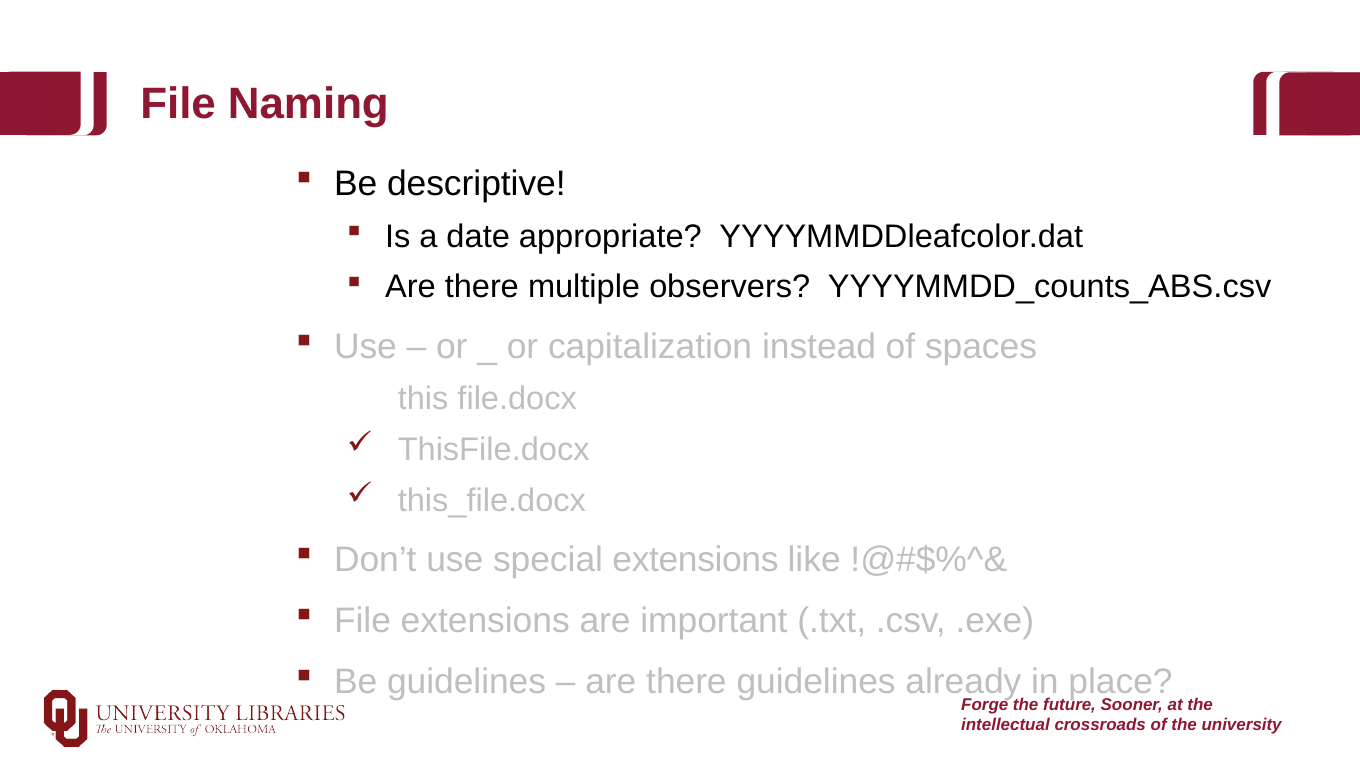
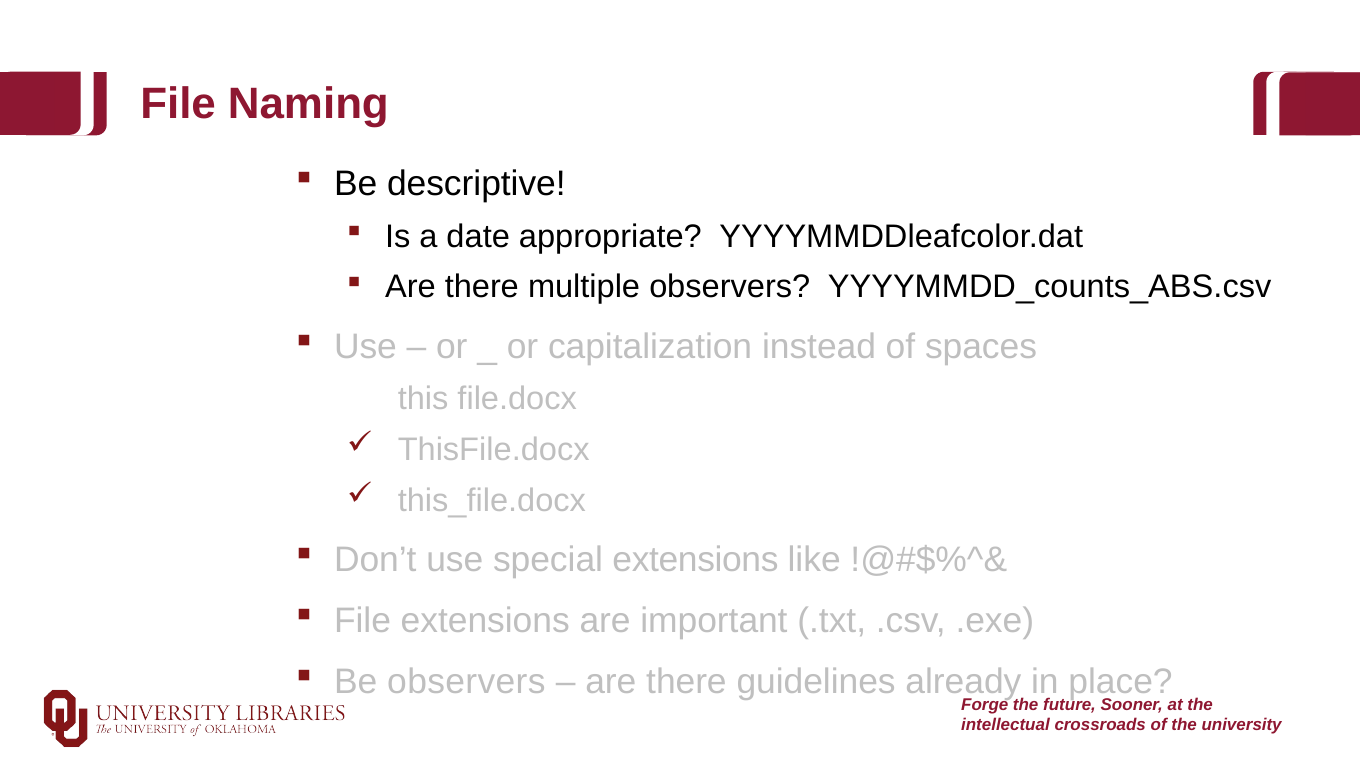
Be guidelines: guidelines -> observers (466, 682)
